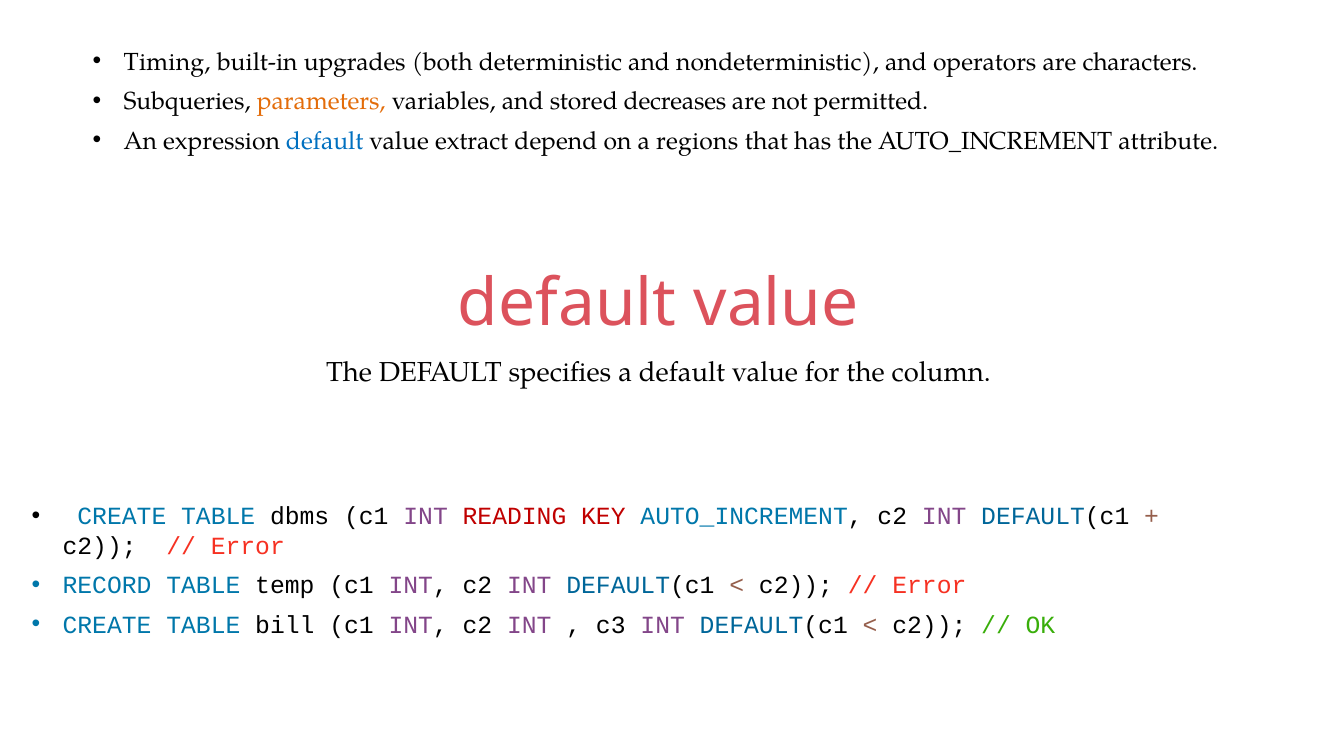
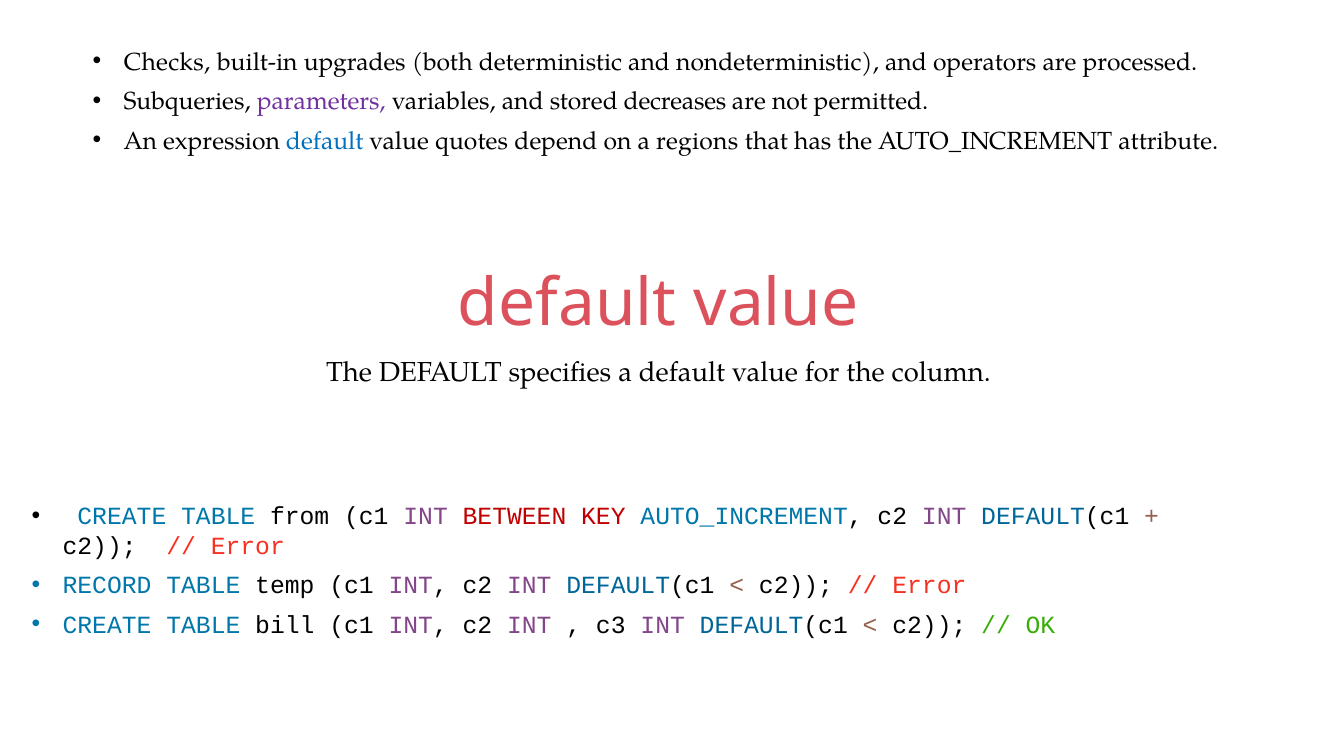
Timing: Timing -> Checks (167, 62)
characters: characters -> processed (1140, 62)
parameters colour: orange -> purple (321, 102)
extract: extract -> quotes (472, 141)
dbms: dbms -> from (300, 516)
READING: READING -> BETWEEN (515, 516)
